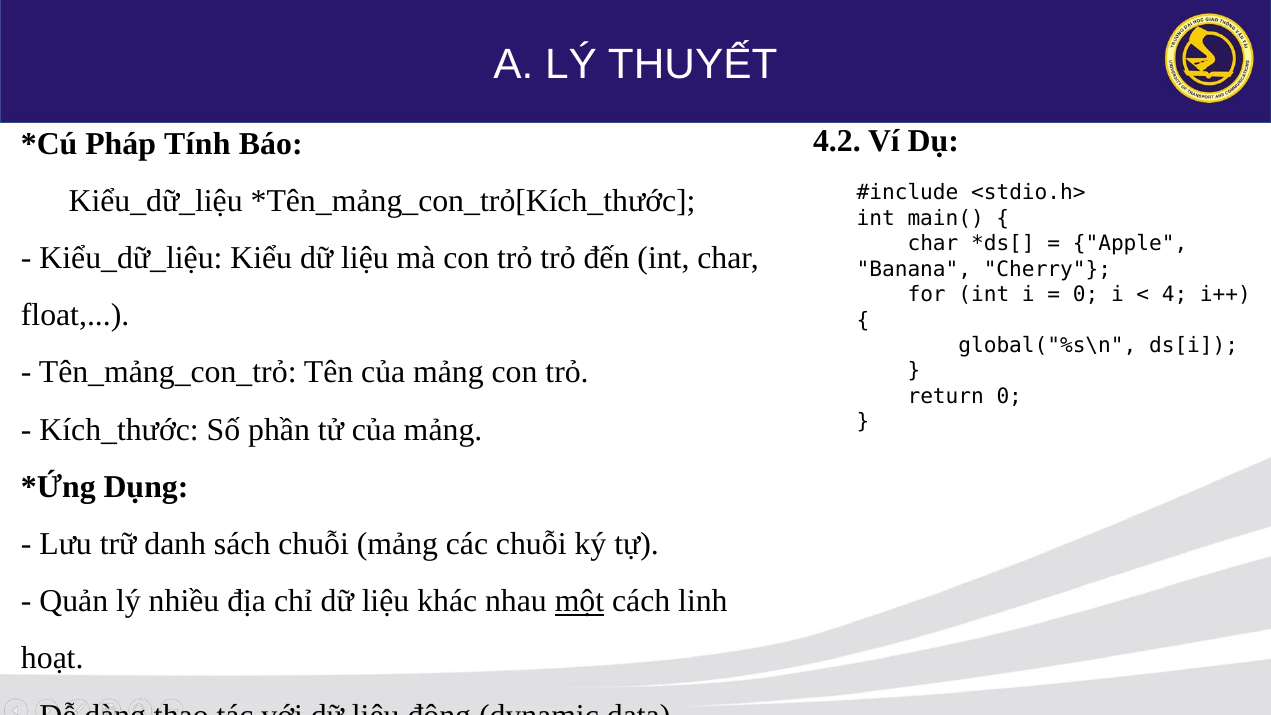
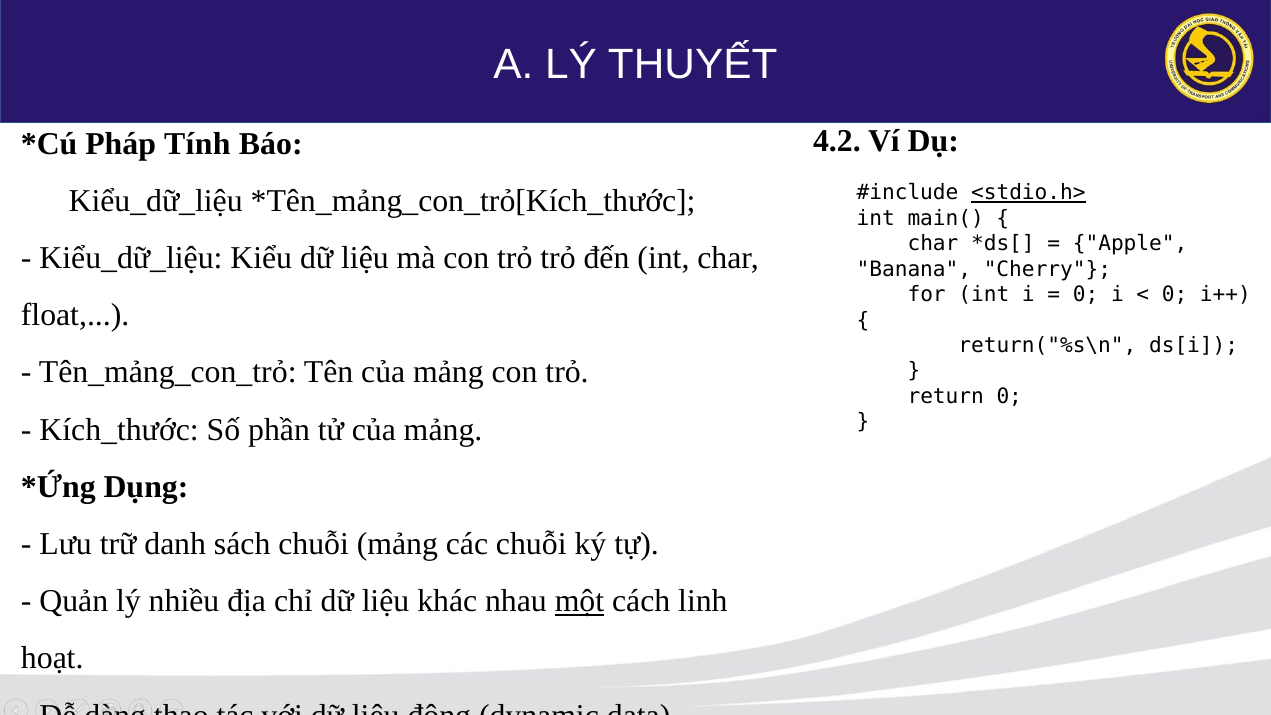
<stdio.h> underline: none -> present (1028, 193)
4: 4 -> 0 (1175, 295)
global("%s\n: global("%s\n -> return("%s\n (1047, 345)
